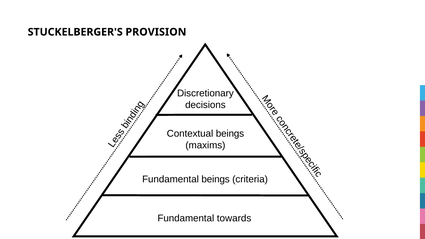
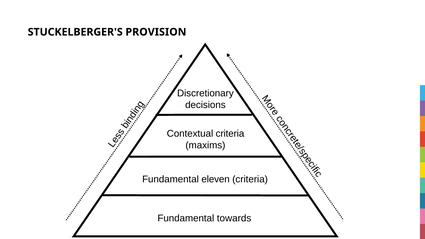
Contextual beings: beings -> criteria (230, 134)
Fundamental beings: beings -> eleven (216, 179)
